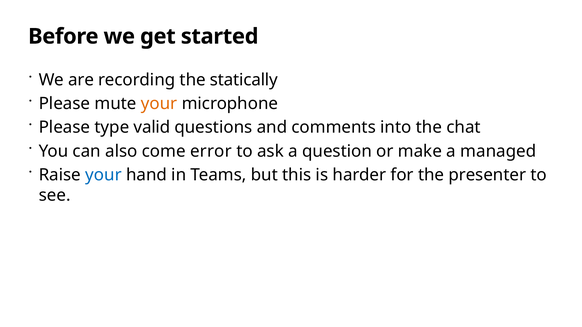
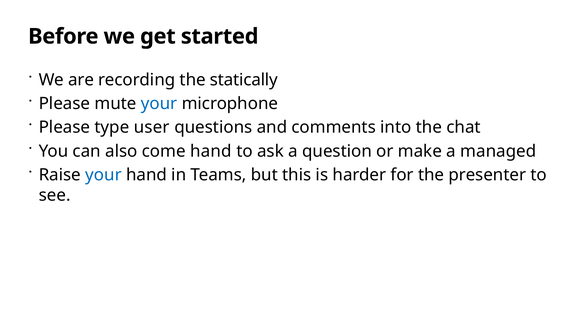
your colour: orange -> blue (159, 104)
valid: valid -> user (152, 127)
come error: error -> hand (211, 151)
